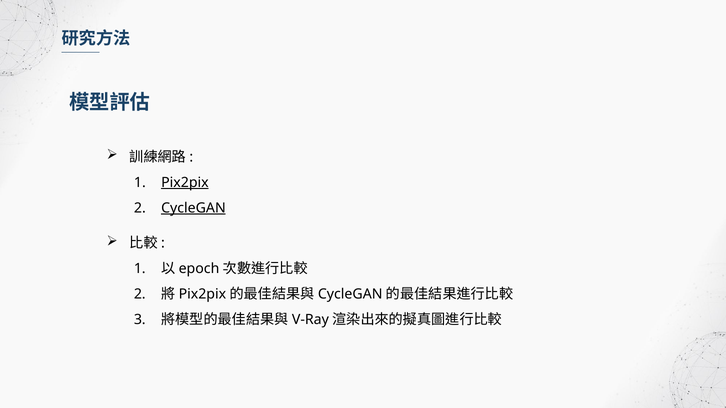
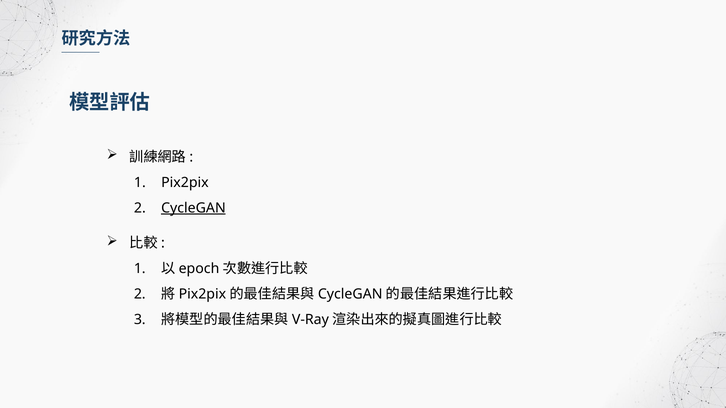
Pix2pix underline: present -> none (185, 183)
